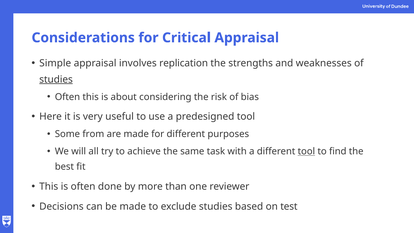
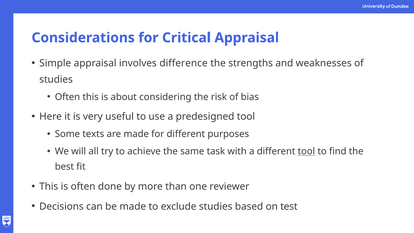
replication: replication -> difference (184, 63)
studies underline: present -> none (56, 79)
from: from -> texts (93, 134)
